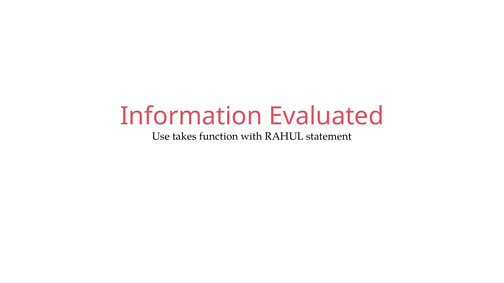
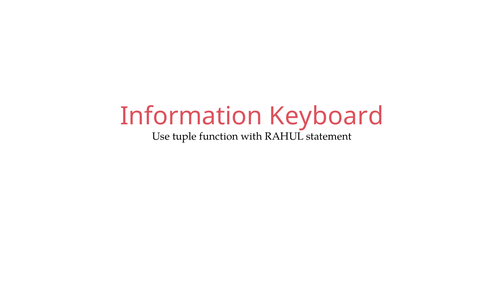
Evaluated: Evaluated -> Keyboard (326, 116)
takes: takes -> tuple (185, 137)
